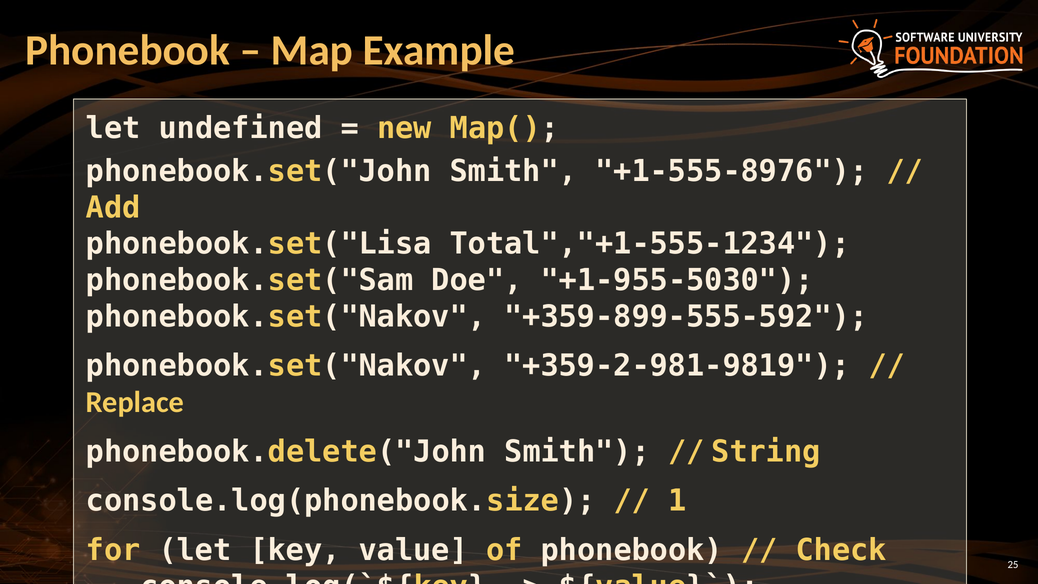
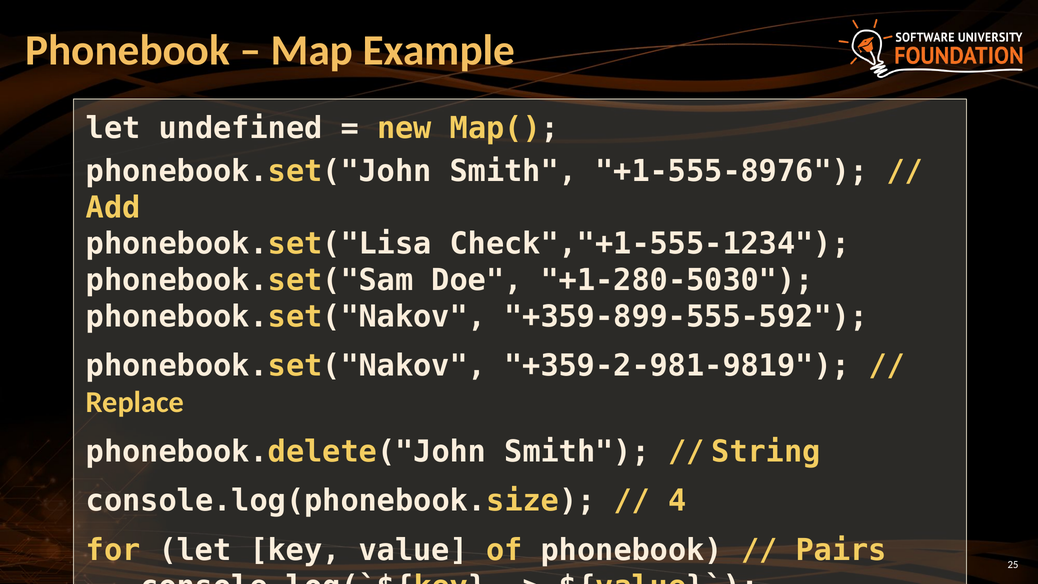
Total","+1-555-1234: Total","+1-555-1234 -> Check","+1-555-1234 (650, 244)
+1-955-5030: +1-955-5030 -> +1-280-5030 (677, 280)
1: 1 -> 4 (677, 501)
Check: Check -> Pairs (841, 550)
